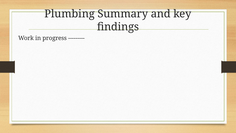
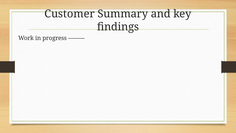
Plumbing: Plumbing -> Customer (70, 14)
